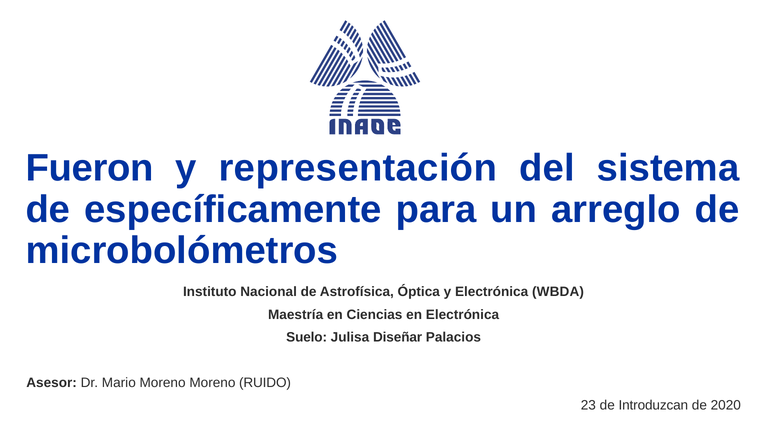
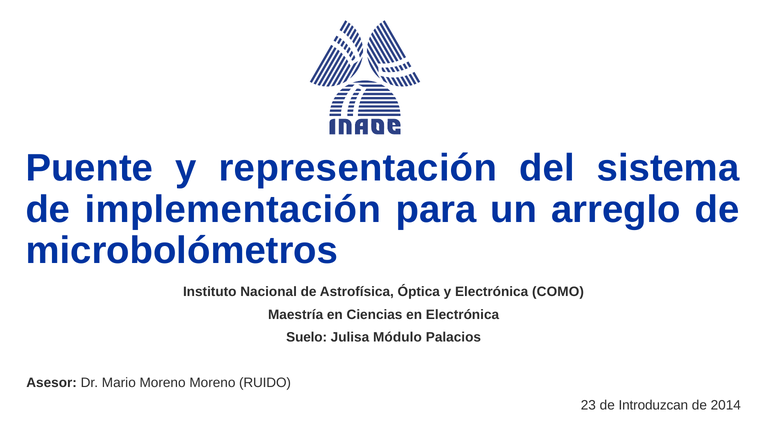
Fueron: Fueron -> Puente (89, 168)
específicamente: específicamente -> implementación (233, 209)
WBDA: WBDA -> COMO (558, 292)
Diseñar: Diseñar -> Módulo (397, 337)
2020: 2020 -> 2014 (726, 405)
